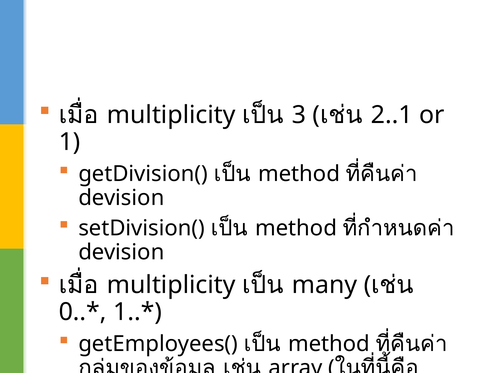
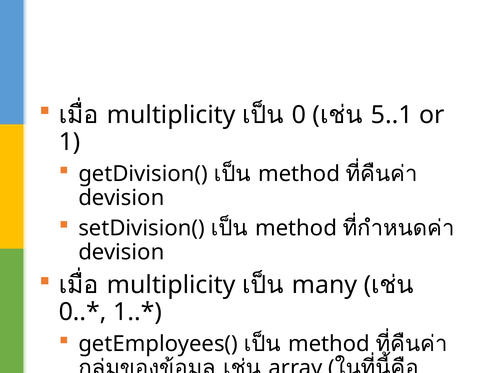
3: 3 -> 0 (299, 115)
2..1: 2..1 -> 5..1 (392, 115)
